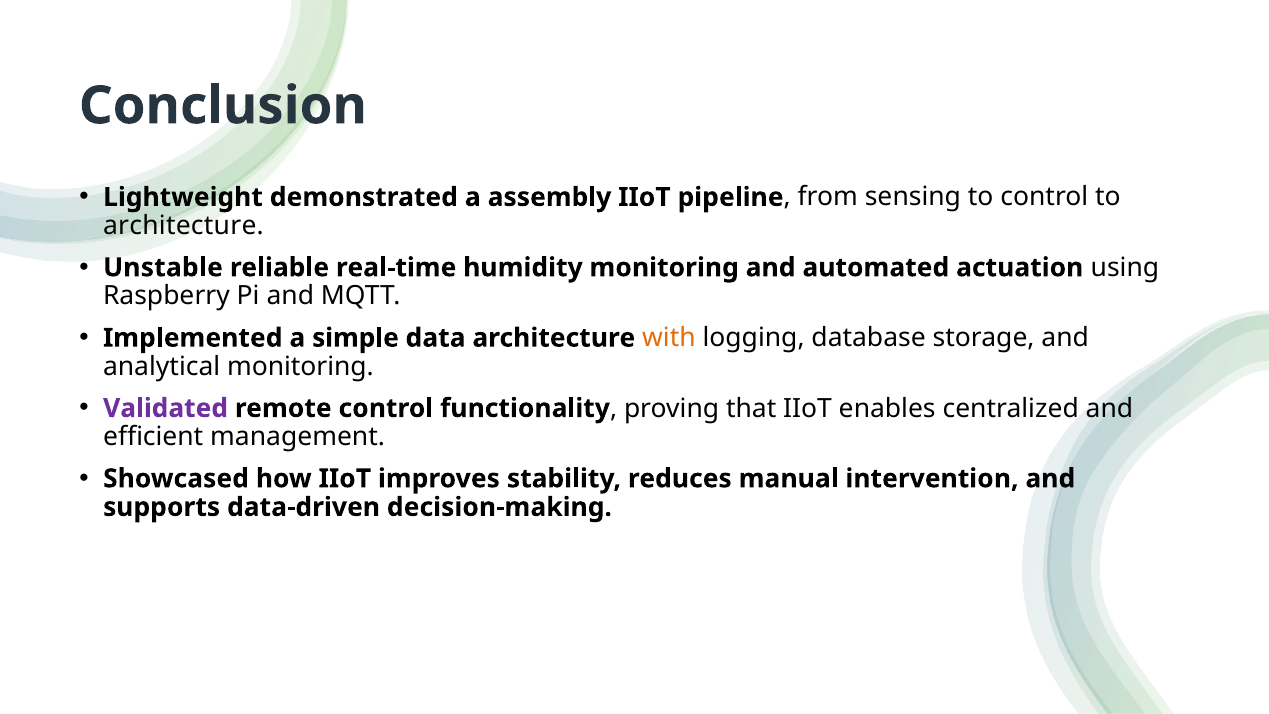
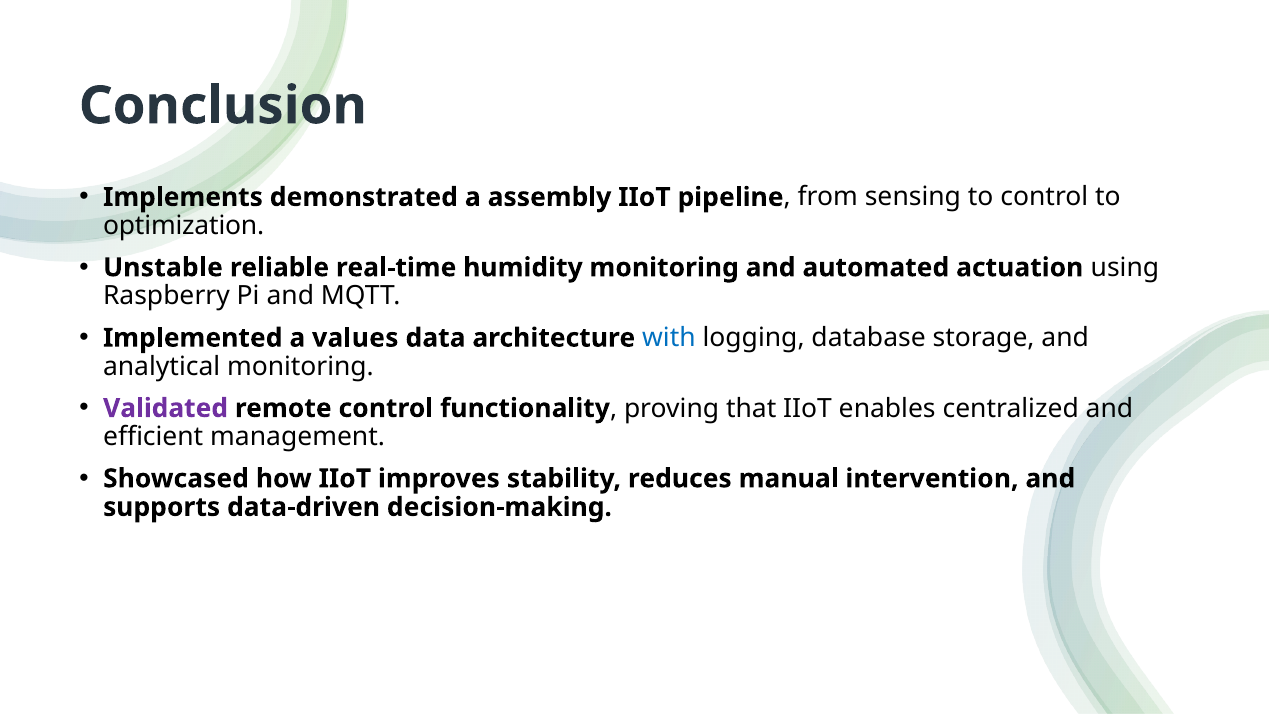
Lightweight: Lightweight -> Implements (183, 197)
architecture: architecture -> optimization (184, 226)
simple: simple -> values (355, 338)
with colour: orange -> blue (669, 338)
